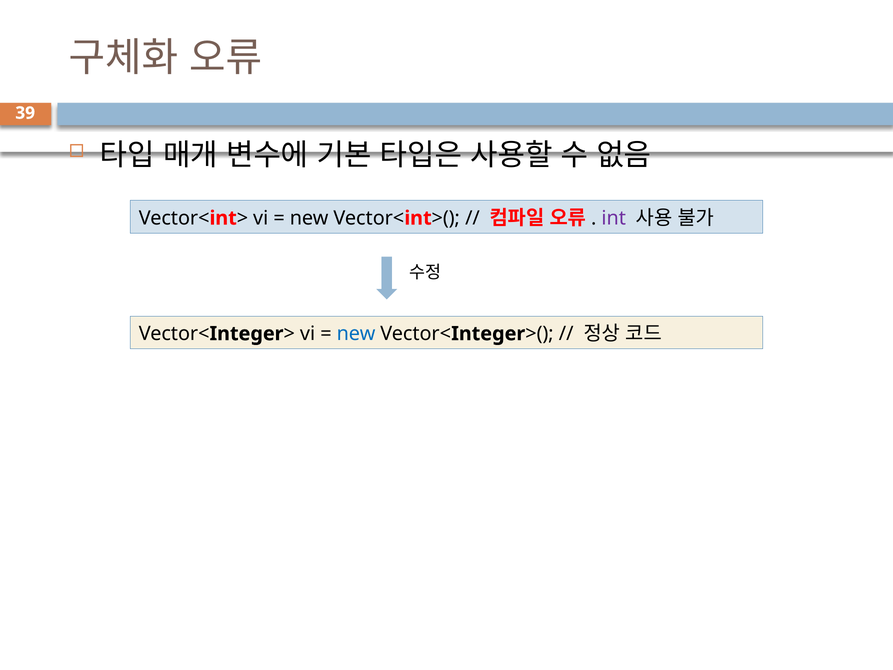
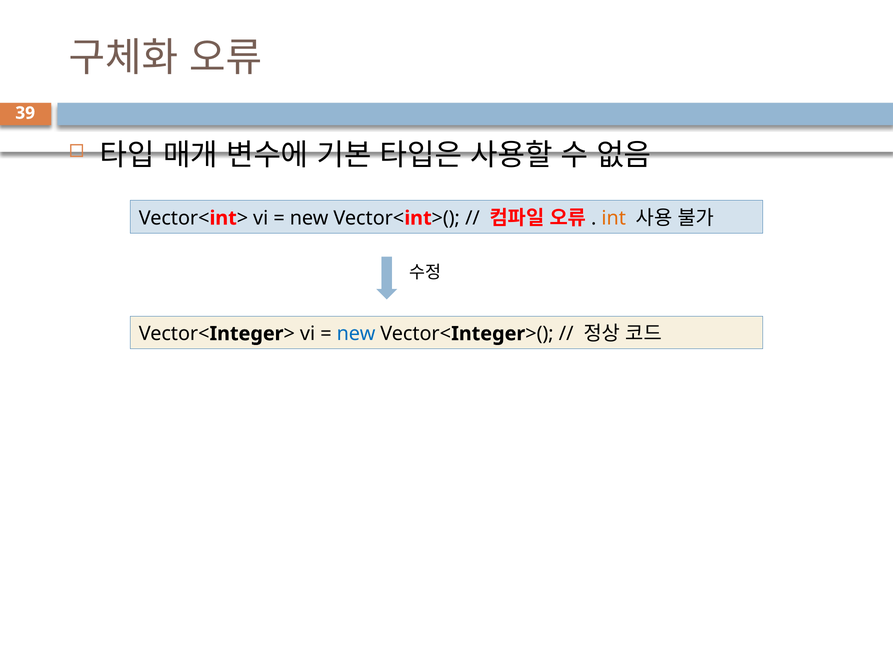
int colour: purple -> orange (614, 218)
